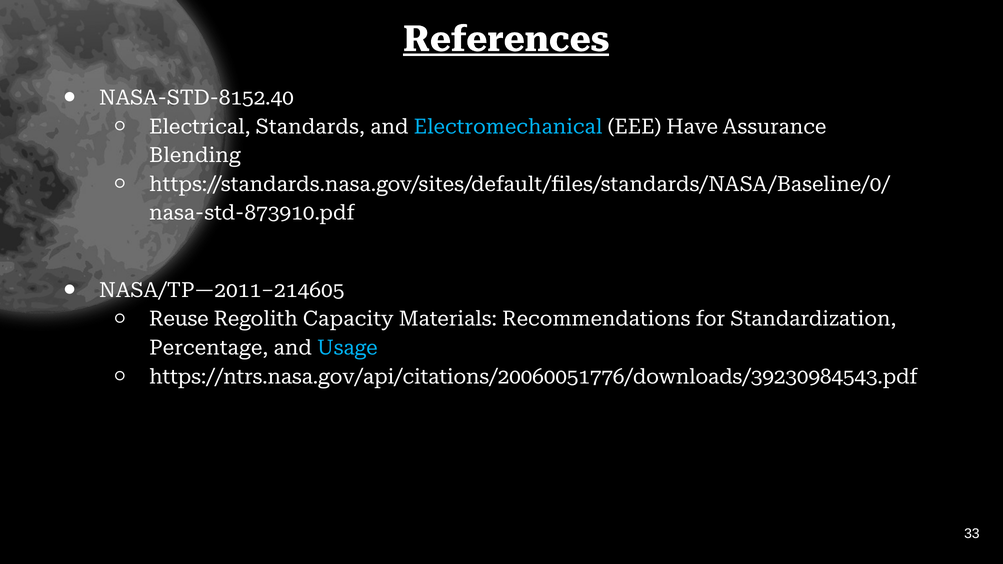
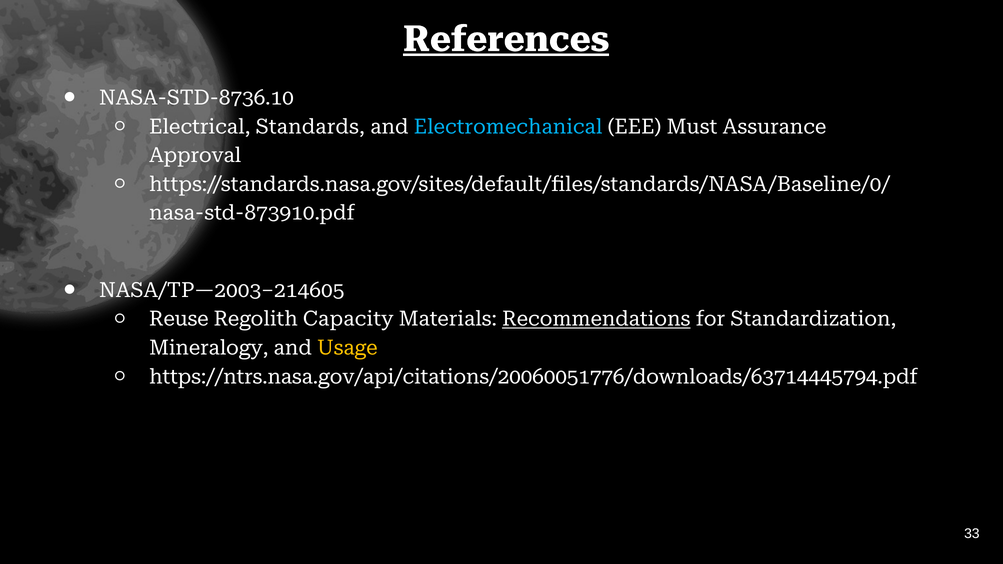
NASA-STD-8152.40: NASA-STD-8152.40 -> NASA-STD-8736.10 (196, 98)
Have: Have -> Must (692, 127)
Blending: Blending -> Approval (195, 155)
NASA/TP—2011–214605: NASA/TP—2011–214605 -> NASA/TP—2003–214605 (222, 290)
Recommendations underline: none -> present (596, 319)
Percentage: Percentage -> Mineralogy (209, 348)
Usage colour: light blue -> yellow (347, 348)
https://ntrs.nasa.gov/api/citations/20060051776/downloads/39230984543.pdf: https://ntrs.nasa.gov/api/citations/20060051776/downloads/39230984543.pdf -> https://ntrs.nasa.gov/api/citations/20060051776/downloads/63714445794.pdf (533, 377)
